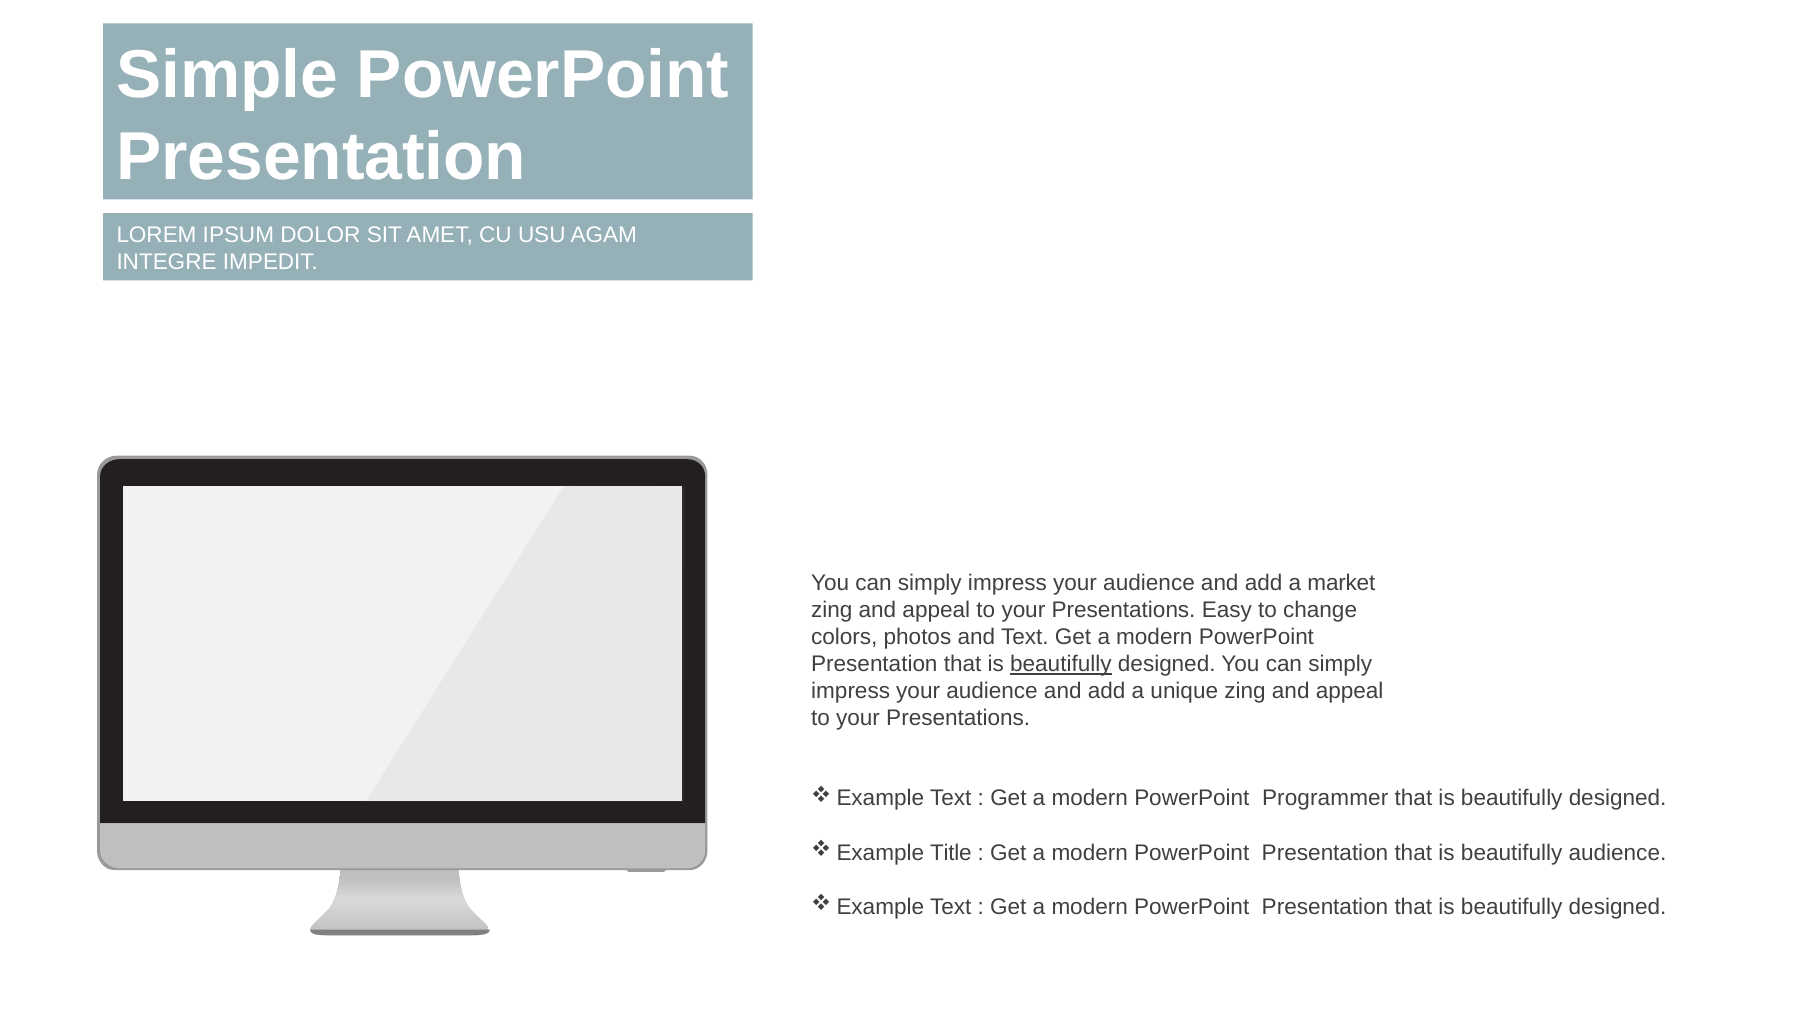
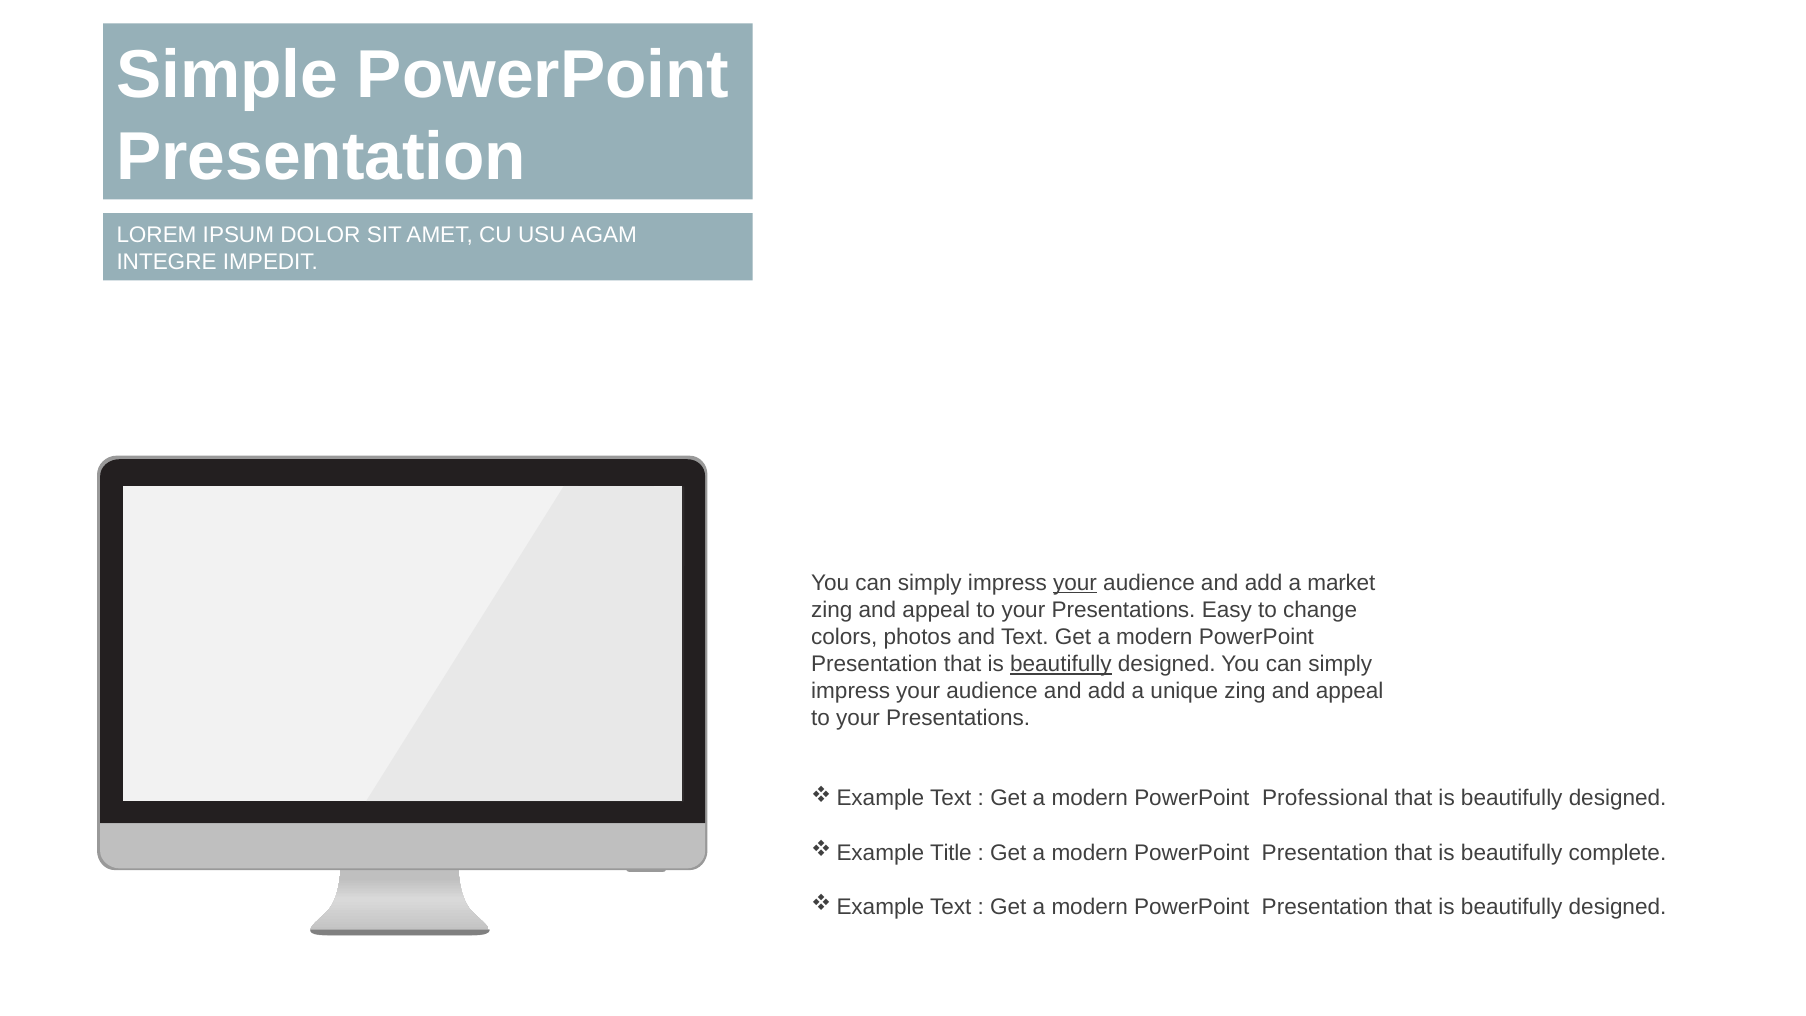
your underline: none -> present (1075, 583)
Programmer: Programmer -> Professional (1325, 798)
beautifully audience: audience -> complete (1617, 852)
